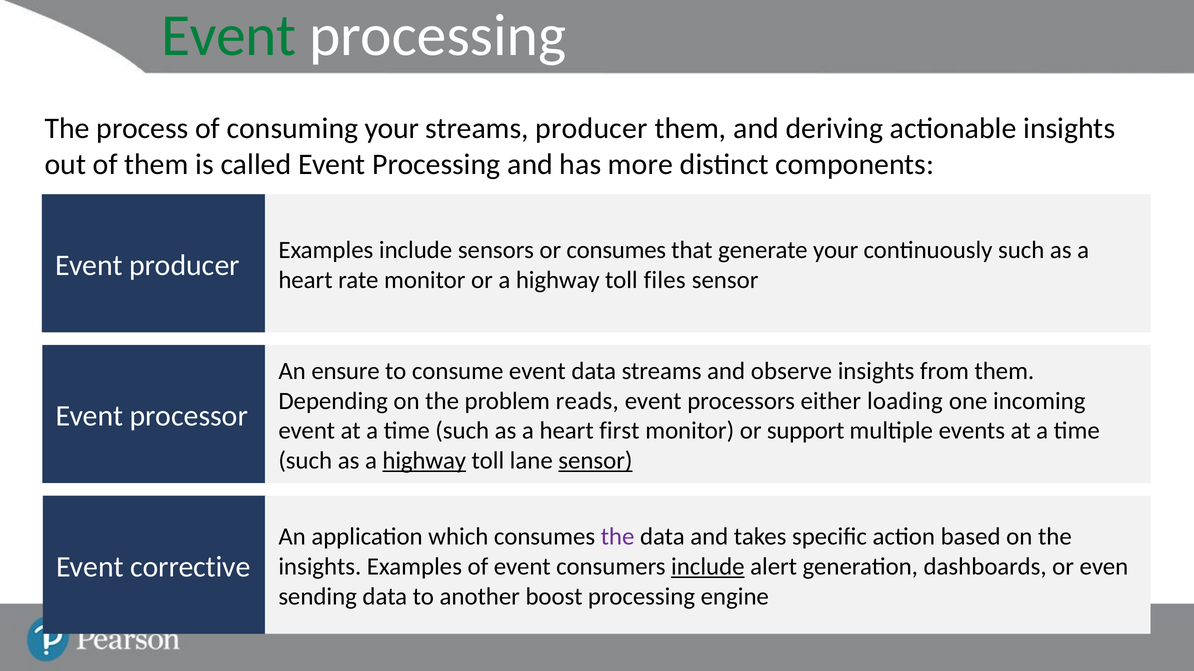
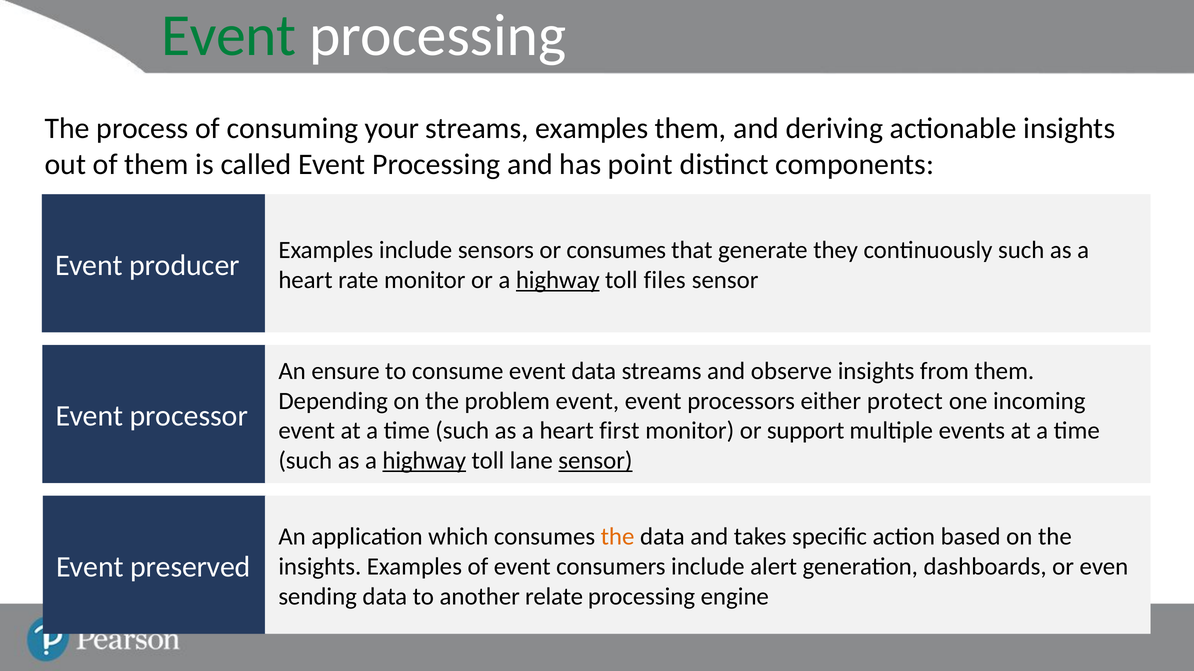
streams producer: producer -> examples (592, 129)
more: more -> point (640, 164)
generate your: your -> they (836, 250)
highway underline: none -> present (558, 280)
problem reads: reads -> event (587, 401)
loading: loading -> protect (905, 401)
the colour: purple -> orange (618, 537)
corrective: corrective -> preserved (190, 567)
include underline: present -> none (708, 567)
boost: boost -> relate (554, 597)
